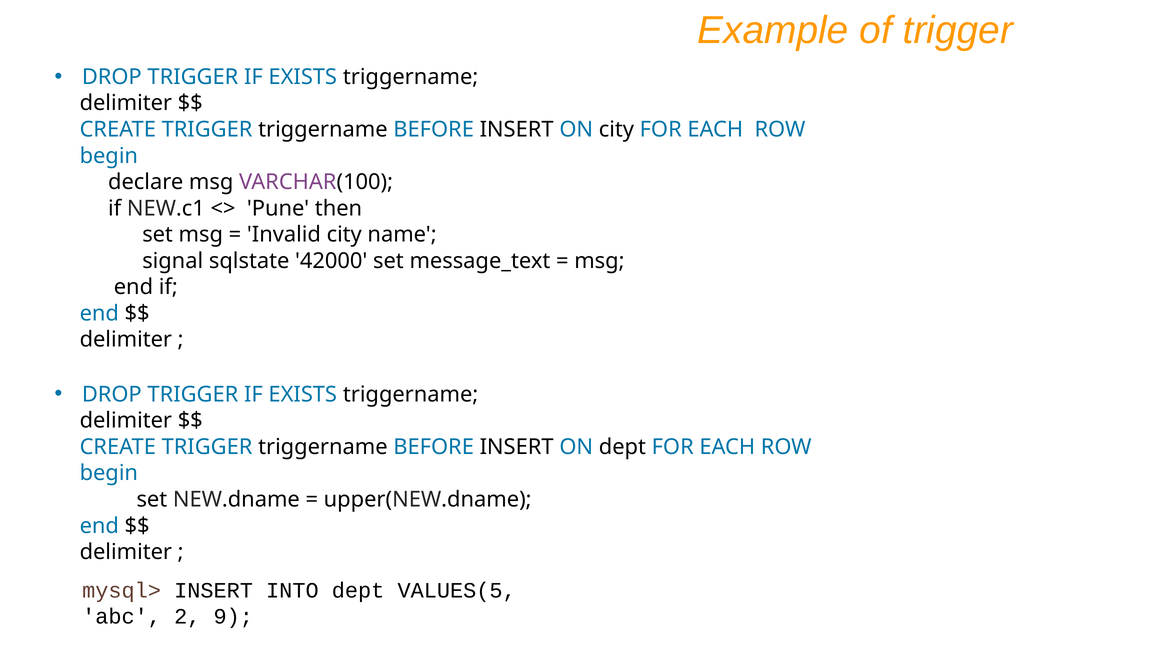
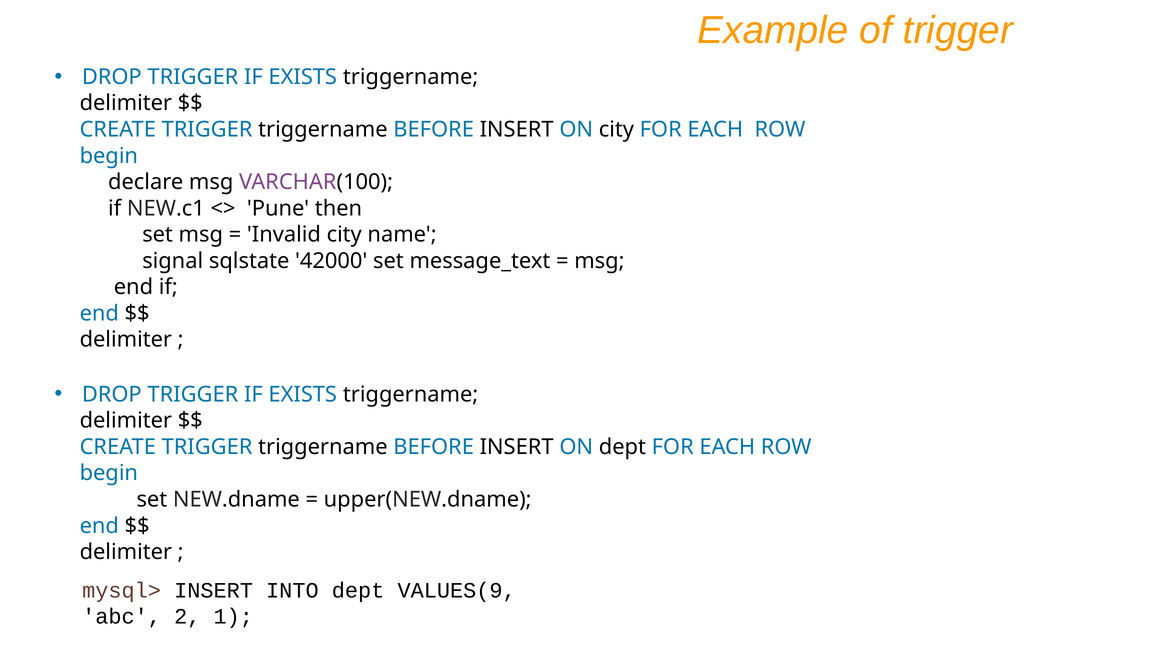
VALUES(5: VALUES(5 -> VALUES(9 (457, 590)
9: 9 -> 1 (233, 617)
